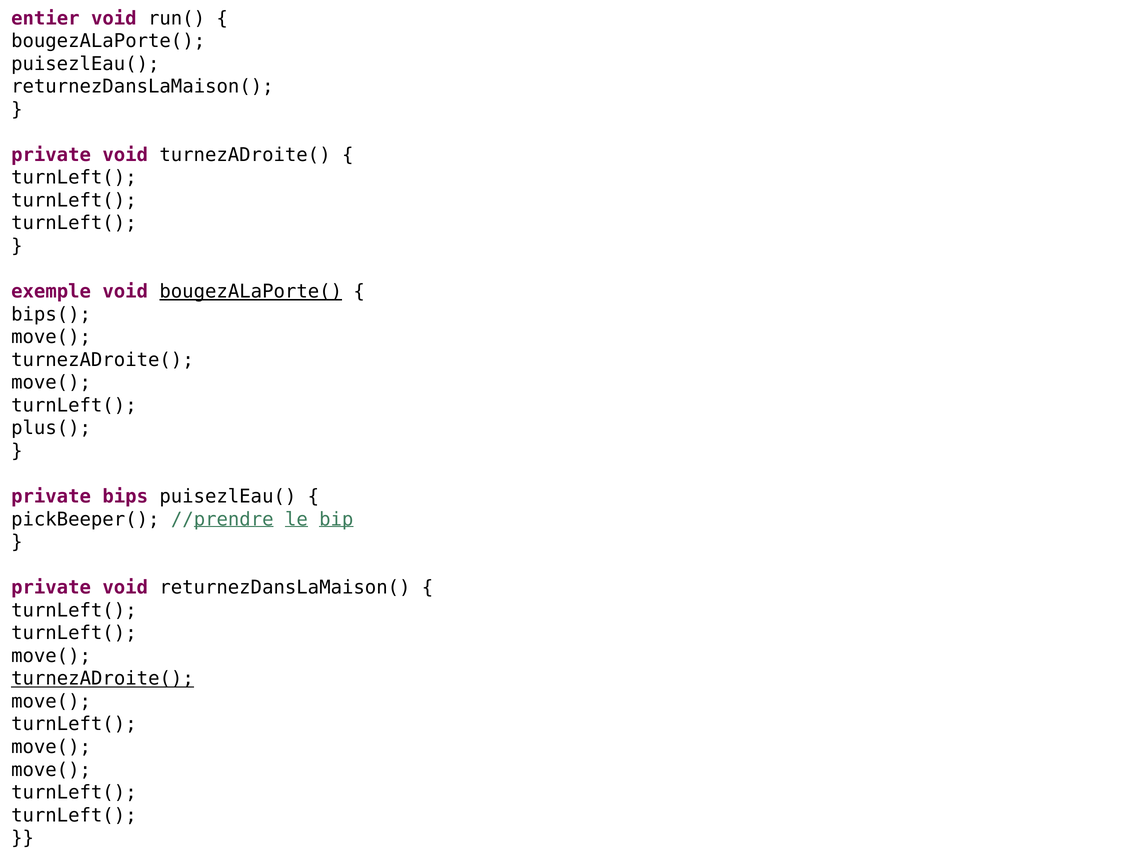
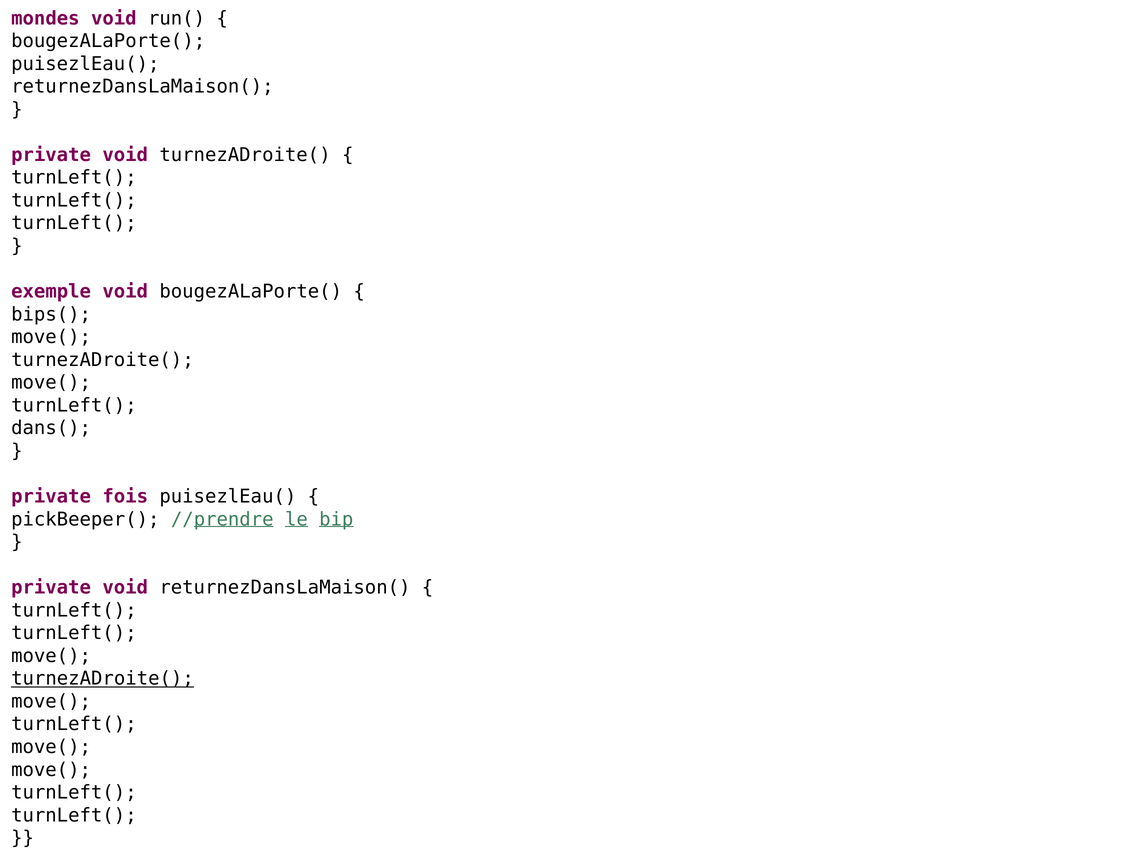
entier: entier -> mondes (45, 18)
bougezALaPorte( underline: present -> none (251, 292)
plus(: plus( -> dans( (51, 428)
bips: bips -> fois (125, 497)
